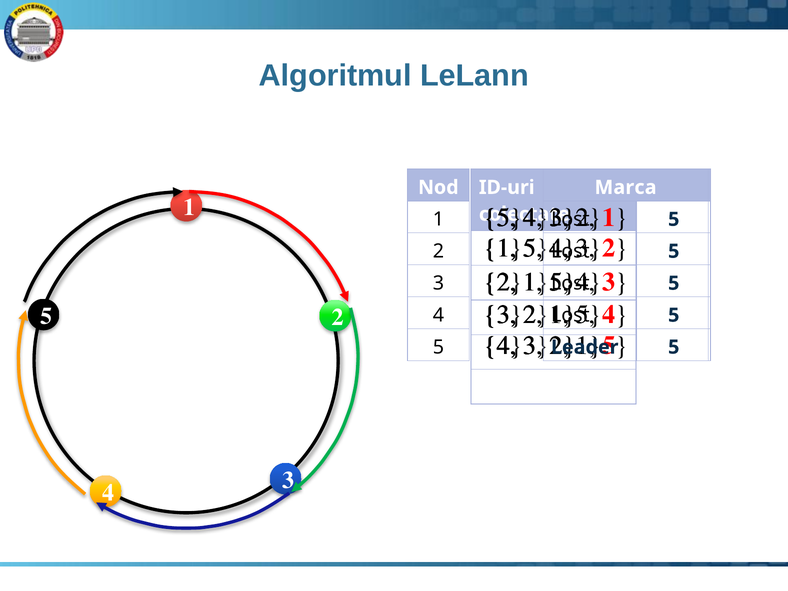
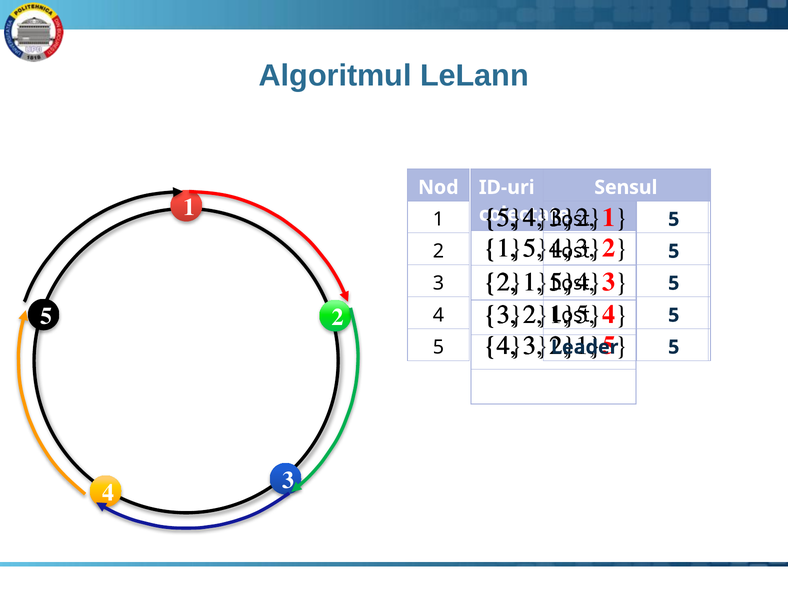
Marca: Marca -> Sensul (626, 187)
